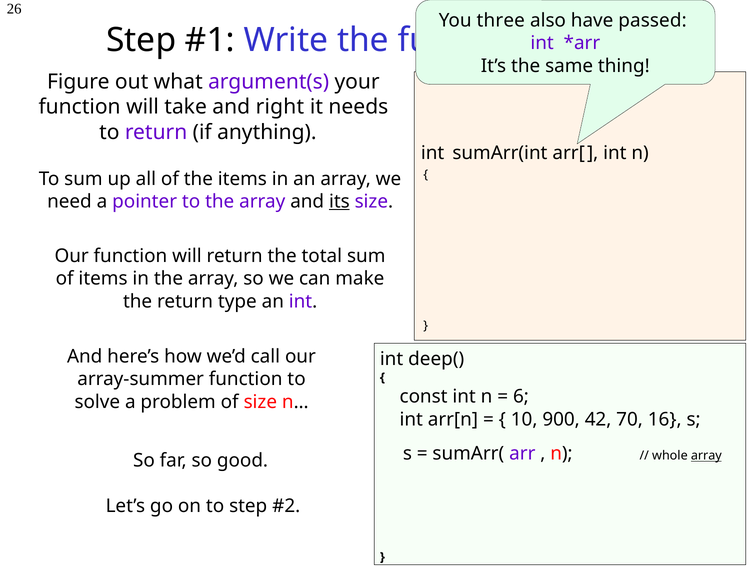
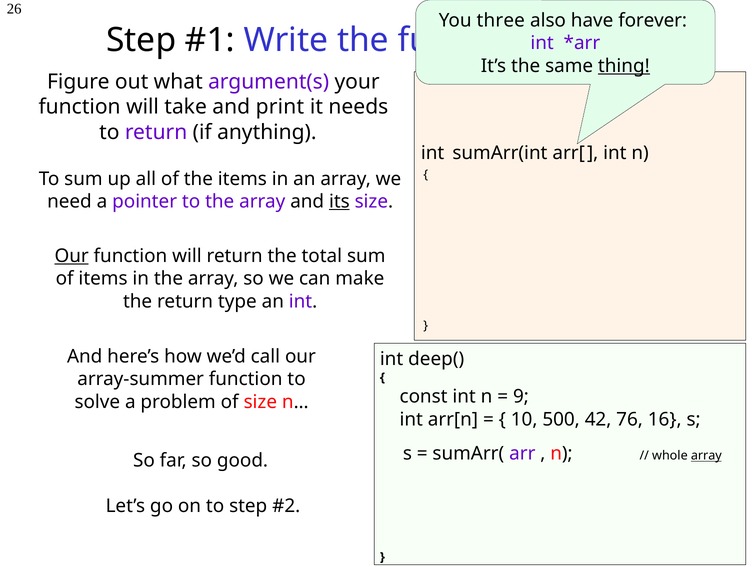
passed: passed -> forever (653, 20)
thing underline: none -> present (624, 66)
right: right -> print (280, 107)
Our underline: none -> present (72, 256)
6: 6 -> 9 (521, 397)
900: 900 -> 500 (561, 419)
70: 70 -> 76 (630, 419)
